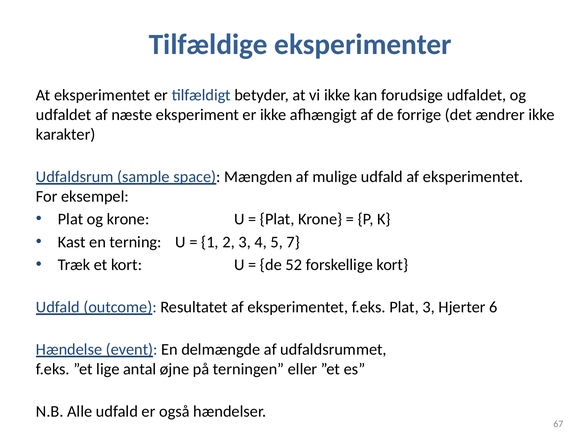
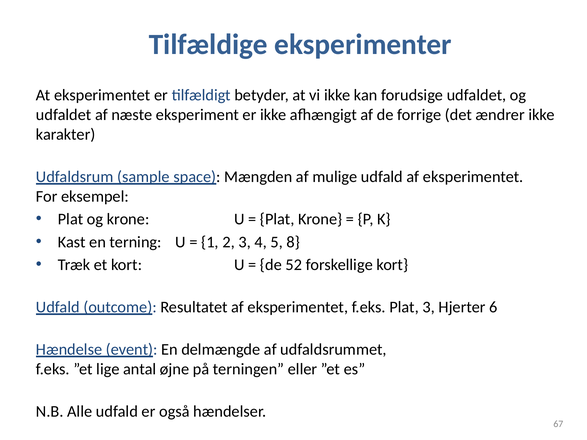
7: 7 -> 8 (293, 242)
